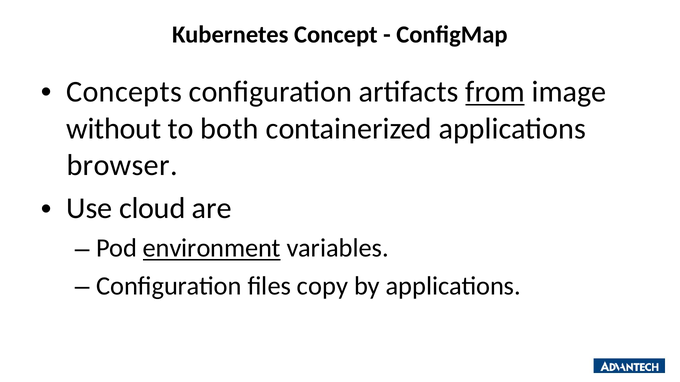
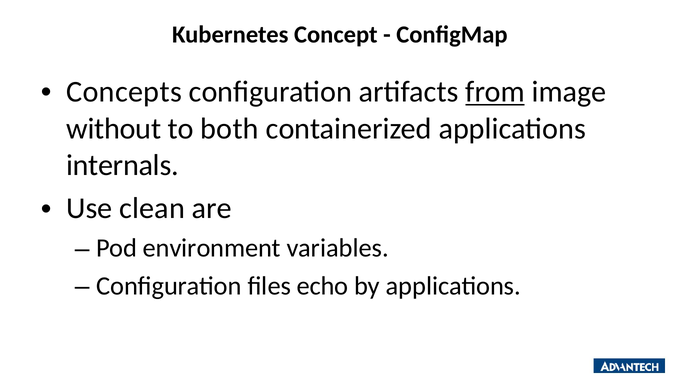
browser: browser -> internals (122, 166)
cloud: cloud -> clean (152, 209)
environment underline: present -> none (212, 249)
copy: copy -> echo (323, 286)
